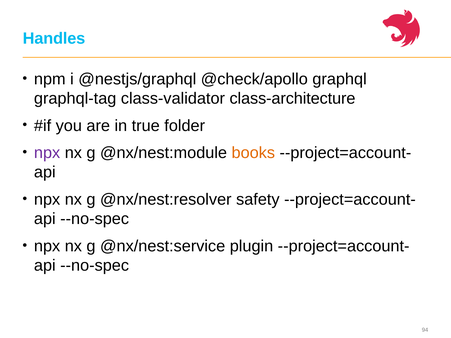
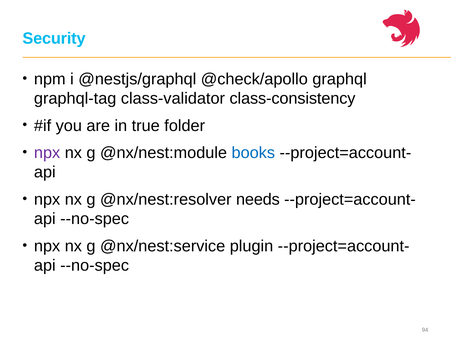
Handles: Handles -> Security (54, 39)
class-architecture: class-architecture -> class-consistency (293, 99)
books colour: orange -> blue (253, 153)
safety: safety -> needs (258, 200)
